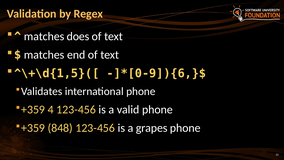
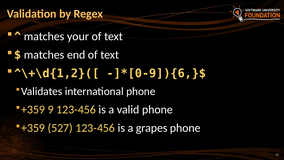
does: does -> your (78, 36)
^\+\d{1,5}([: ^\+\d{1,5}([ -> ^\+\d{1,2}([ (57, 73)
4: 4 -> 9 (51, 109)
848: 848 -> 527 (60, 128)
